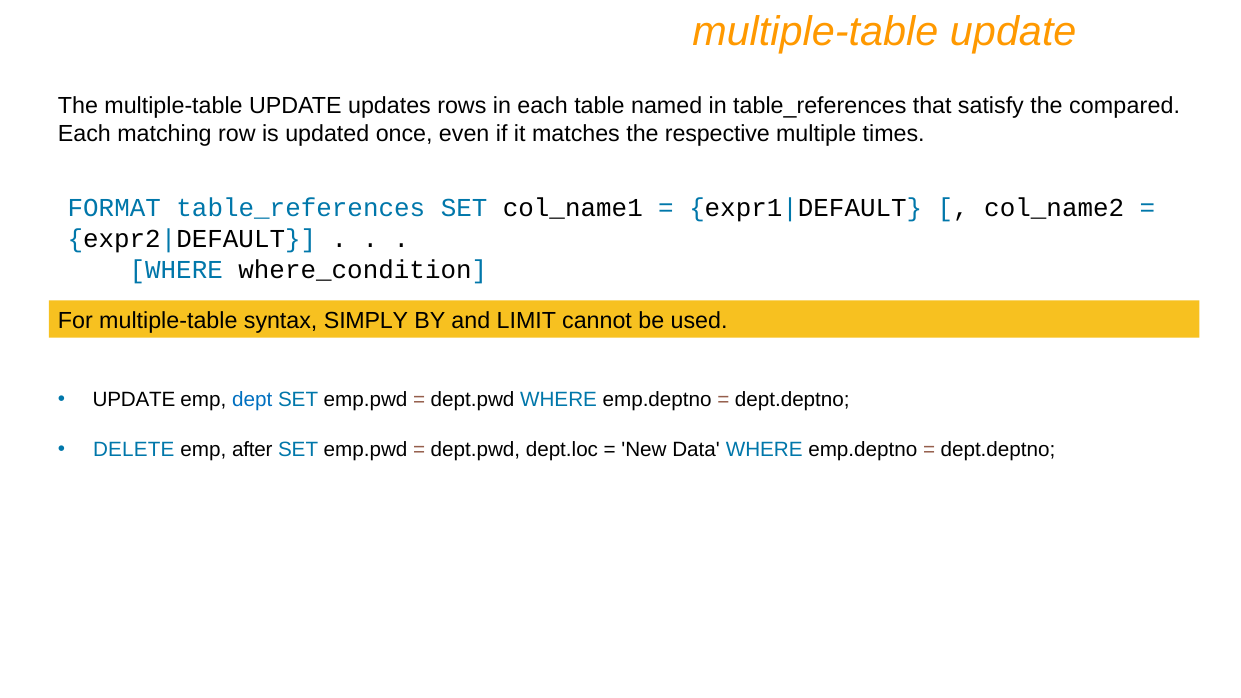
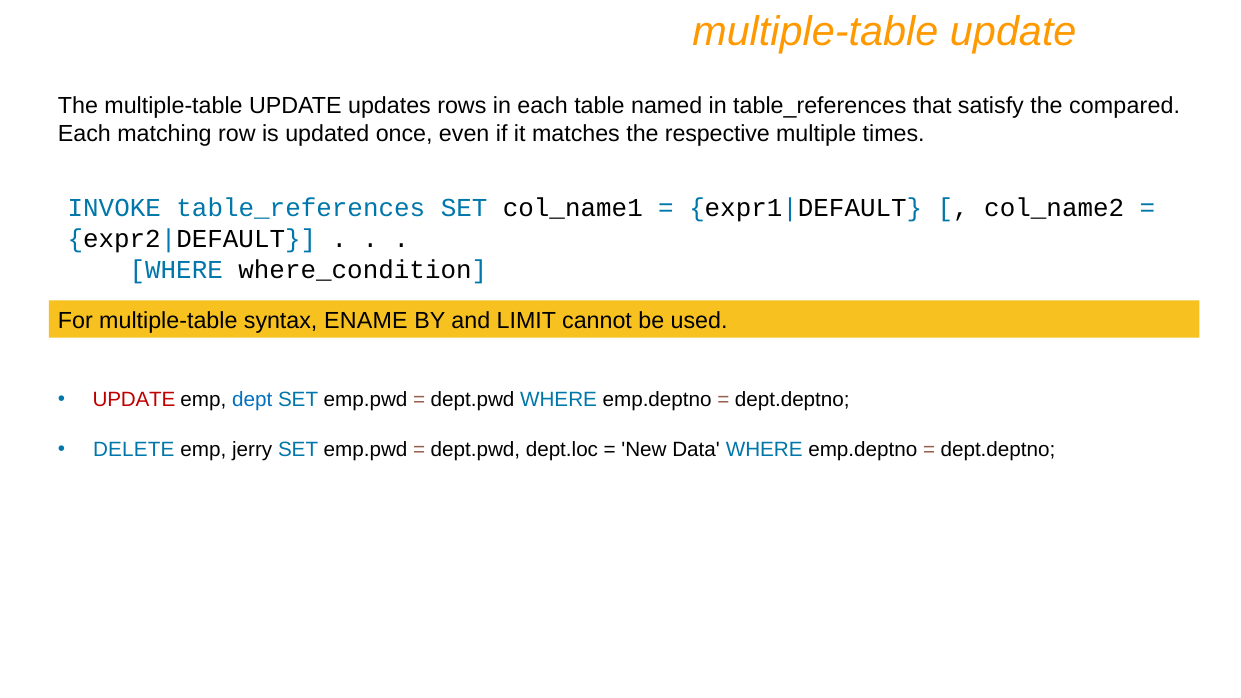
FORMAT: FORMAT -> INVOKE (114, 208)
SIMPLY: SIMPLY -> ENAME (366, 321)
UPDATE colour: black -> red (134, 400)
after: after -> jerry (252, 450)
